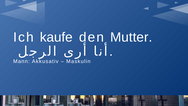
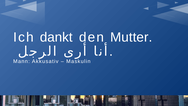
kaufe: kaufe -> dankt (56, 37)
